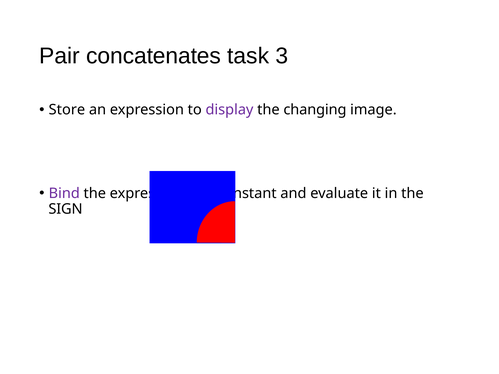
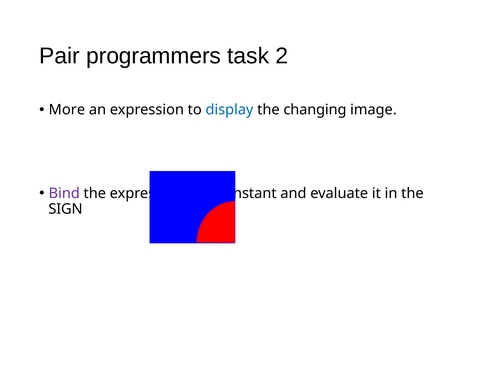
concatenates: concatenates -> programmers (154, 56)
3: 3 -> 2 (282, 56)
Store: Store -> More (67, 110)
display colour: purple -> blue (229, 110)
